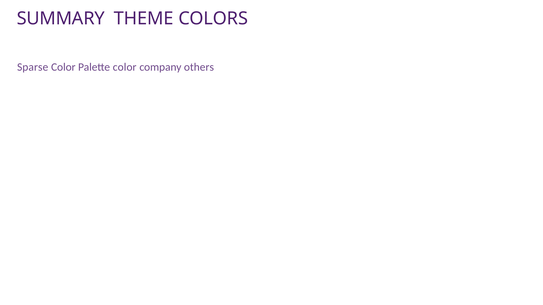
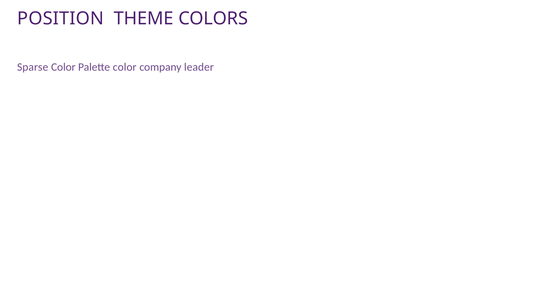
SUMMARY: SUMMARY -> POSITION (60, 18)
others: others -> leader (199, 67)
